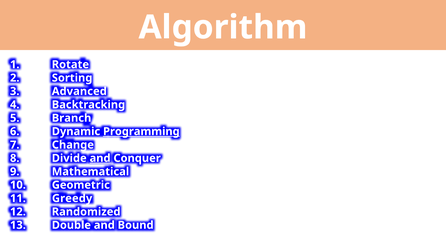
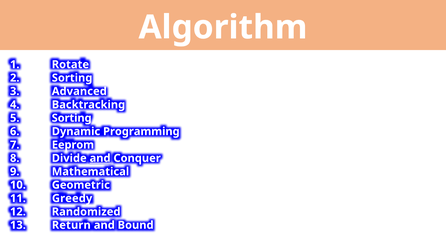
Branch: Branch -> Sorting (72, 118)
Programming underline: present -> none (141, 131)
Change: Change -> Eeprom (73, 145)
Double: Double -> Return (71, 225)
